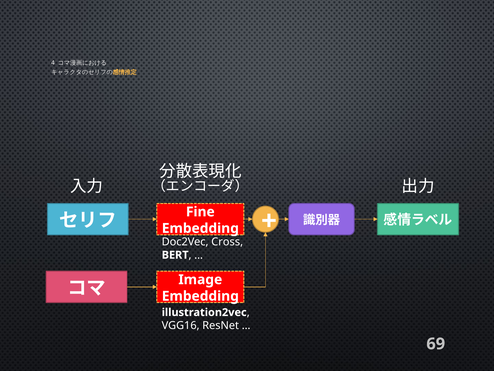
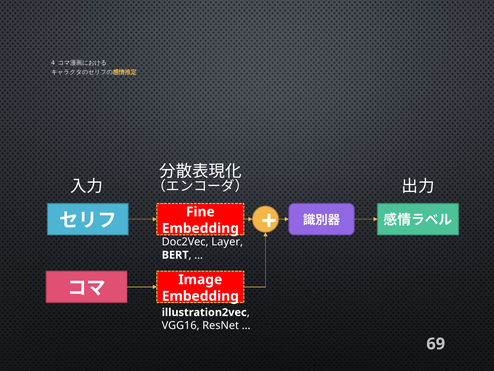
Cross: Cross -> Layer (227, 242)
